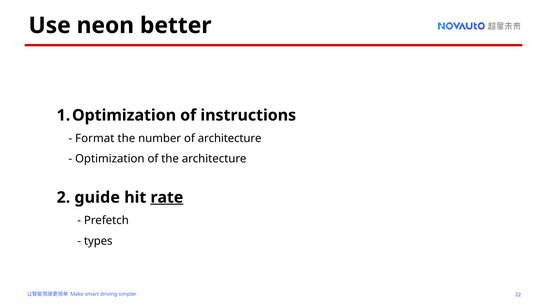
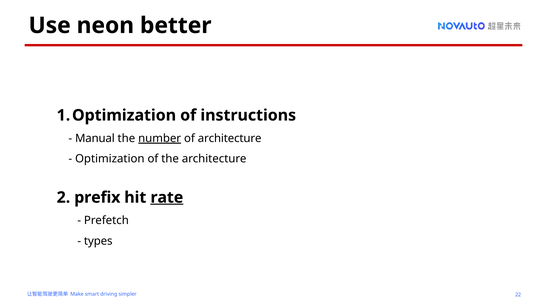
Format: Format -> Manual (95, 138)
number underline: none -> present (160, 138)
guide: guide -> prefix (97, 197)
